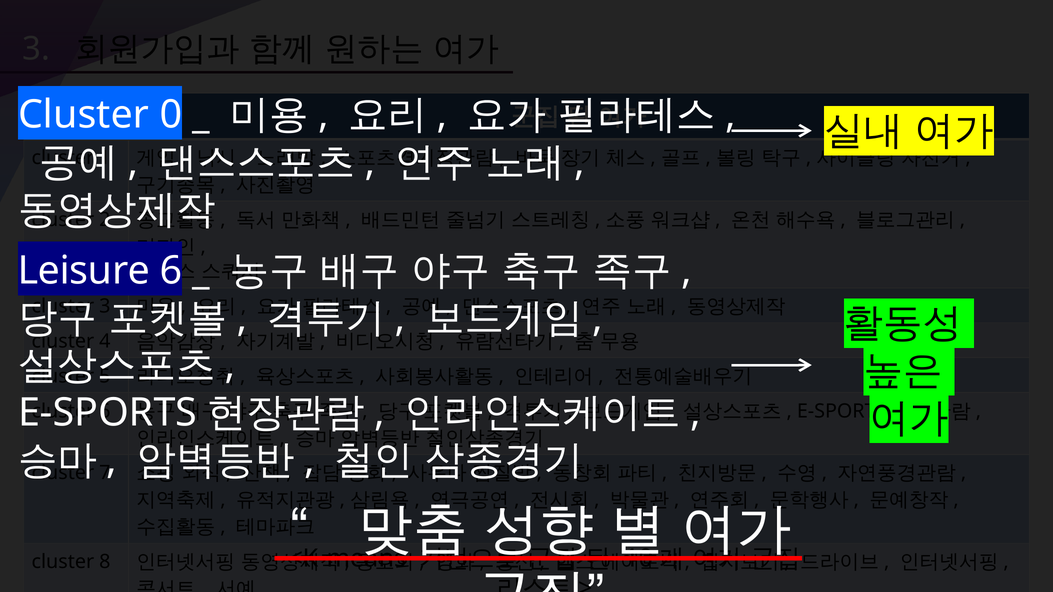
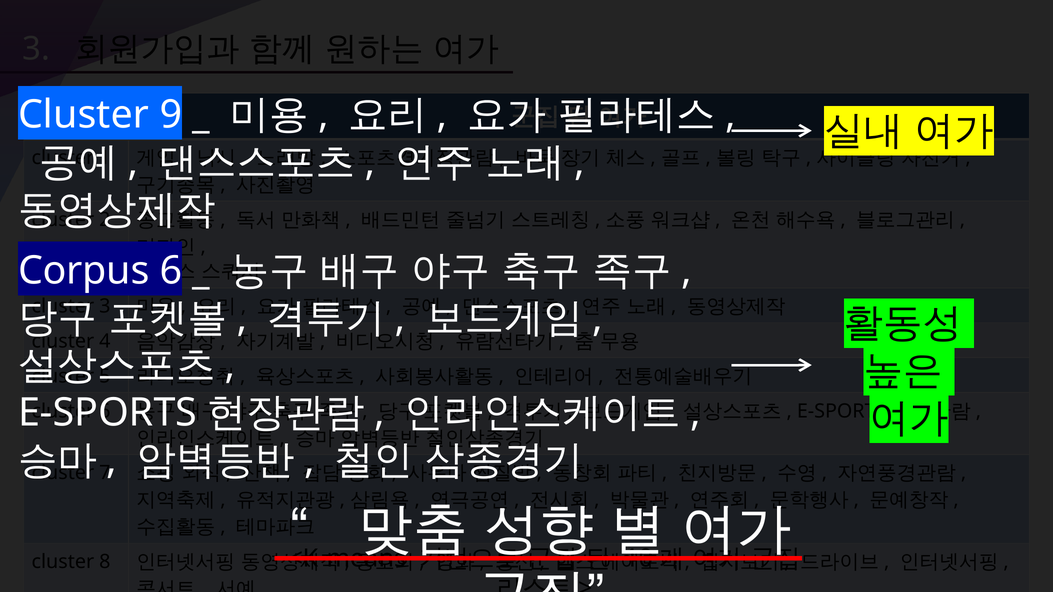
0: 0 -> 9 (171, 115)
Leisure: Leisure -> Corpus (84, 271)
